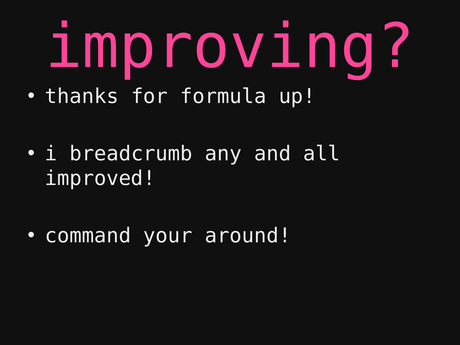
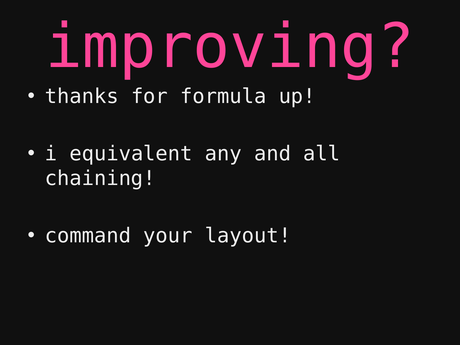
breadcrumb: breadcrumb -> equivalent (131, 154)
improved: improved -> chaining (100, 178)
around: around -> layout (248, 236)
